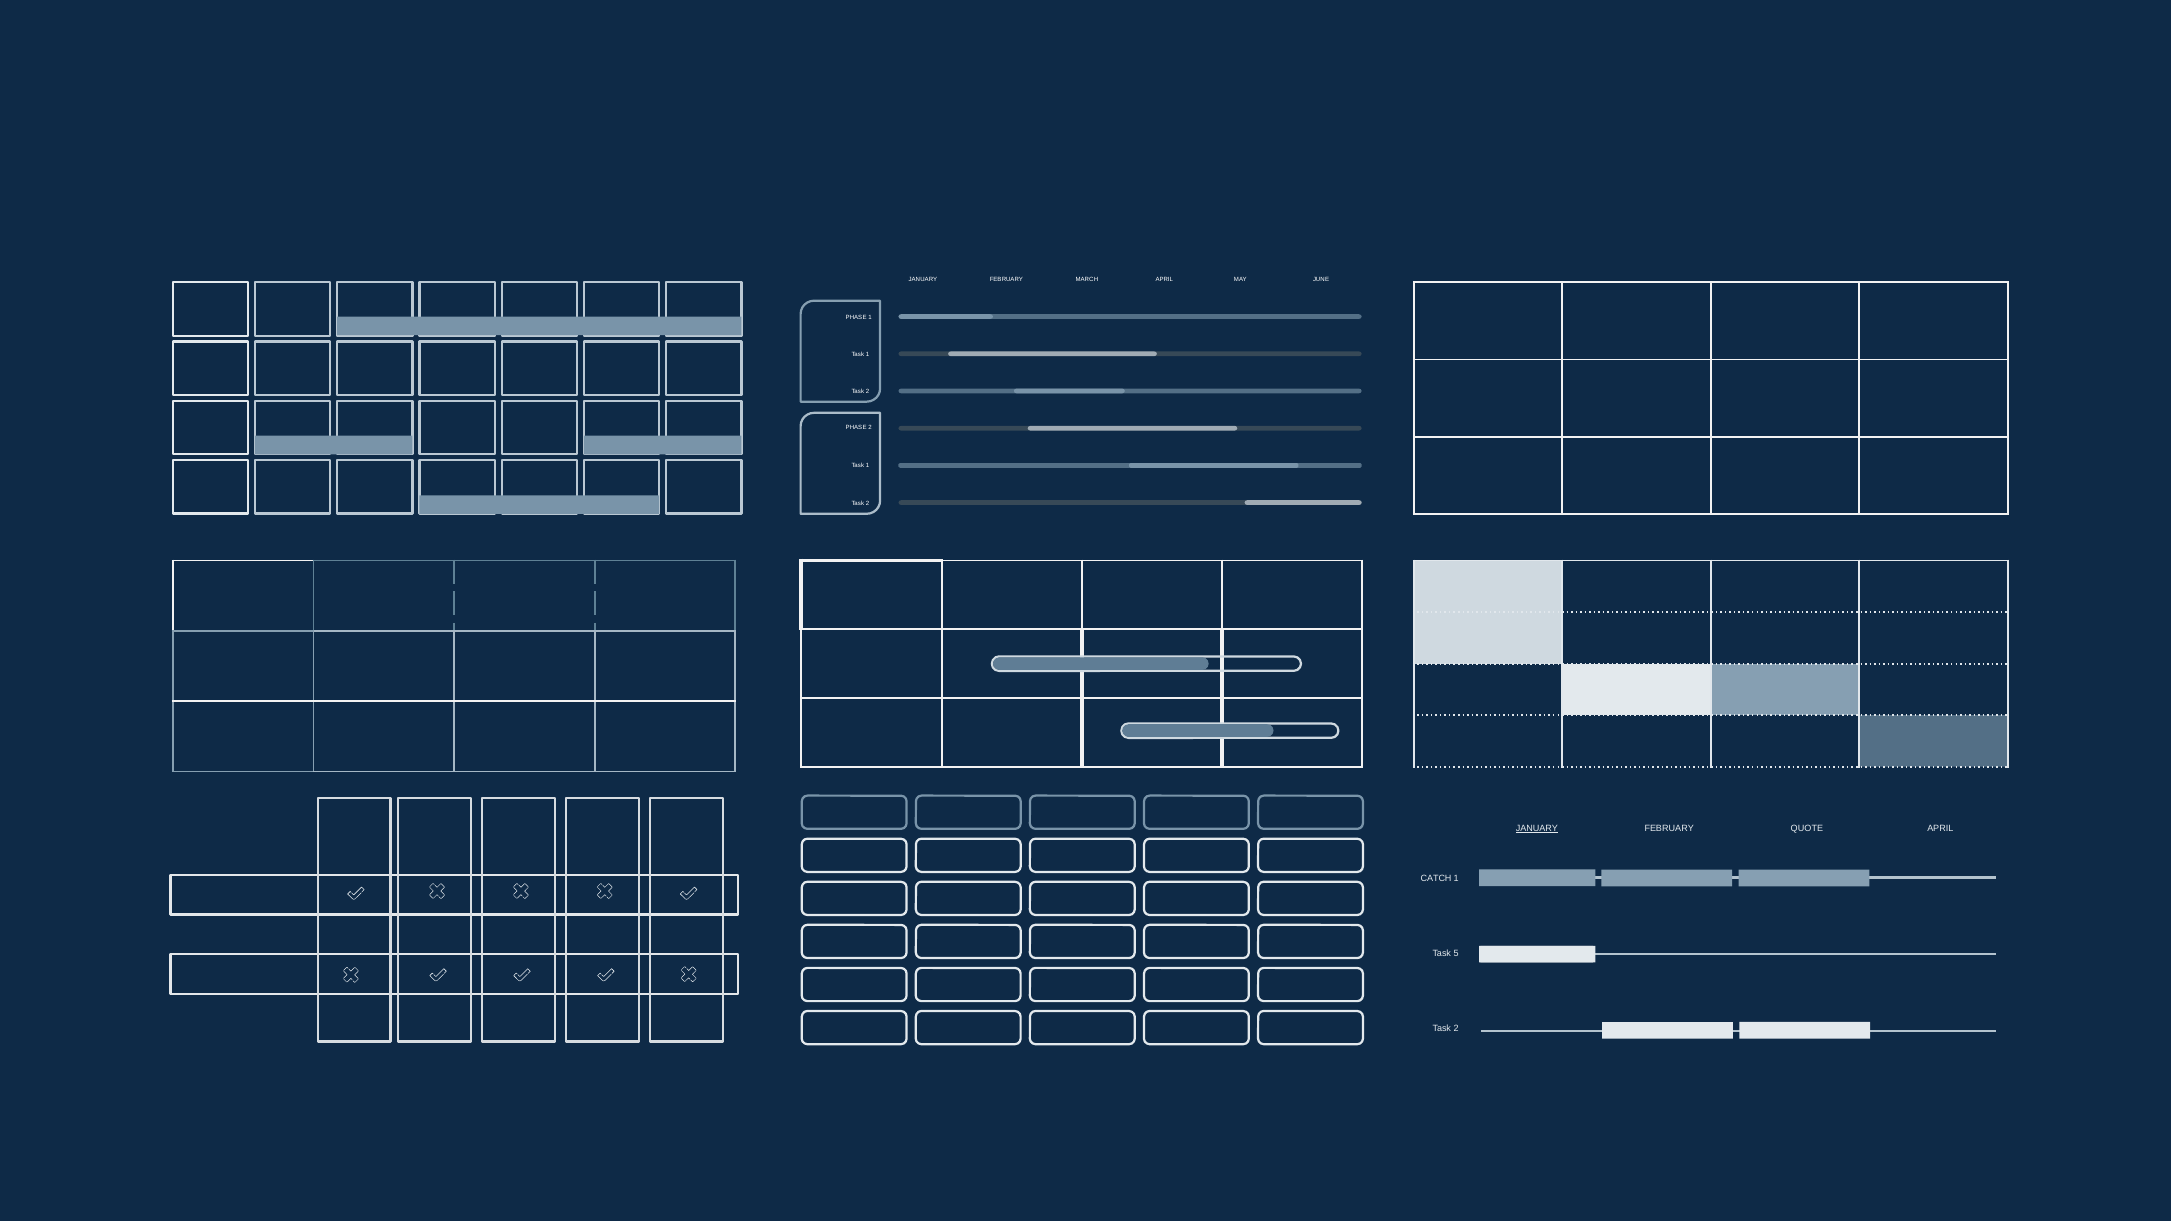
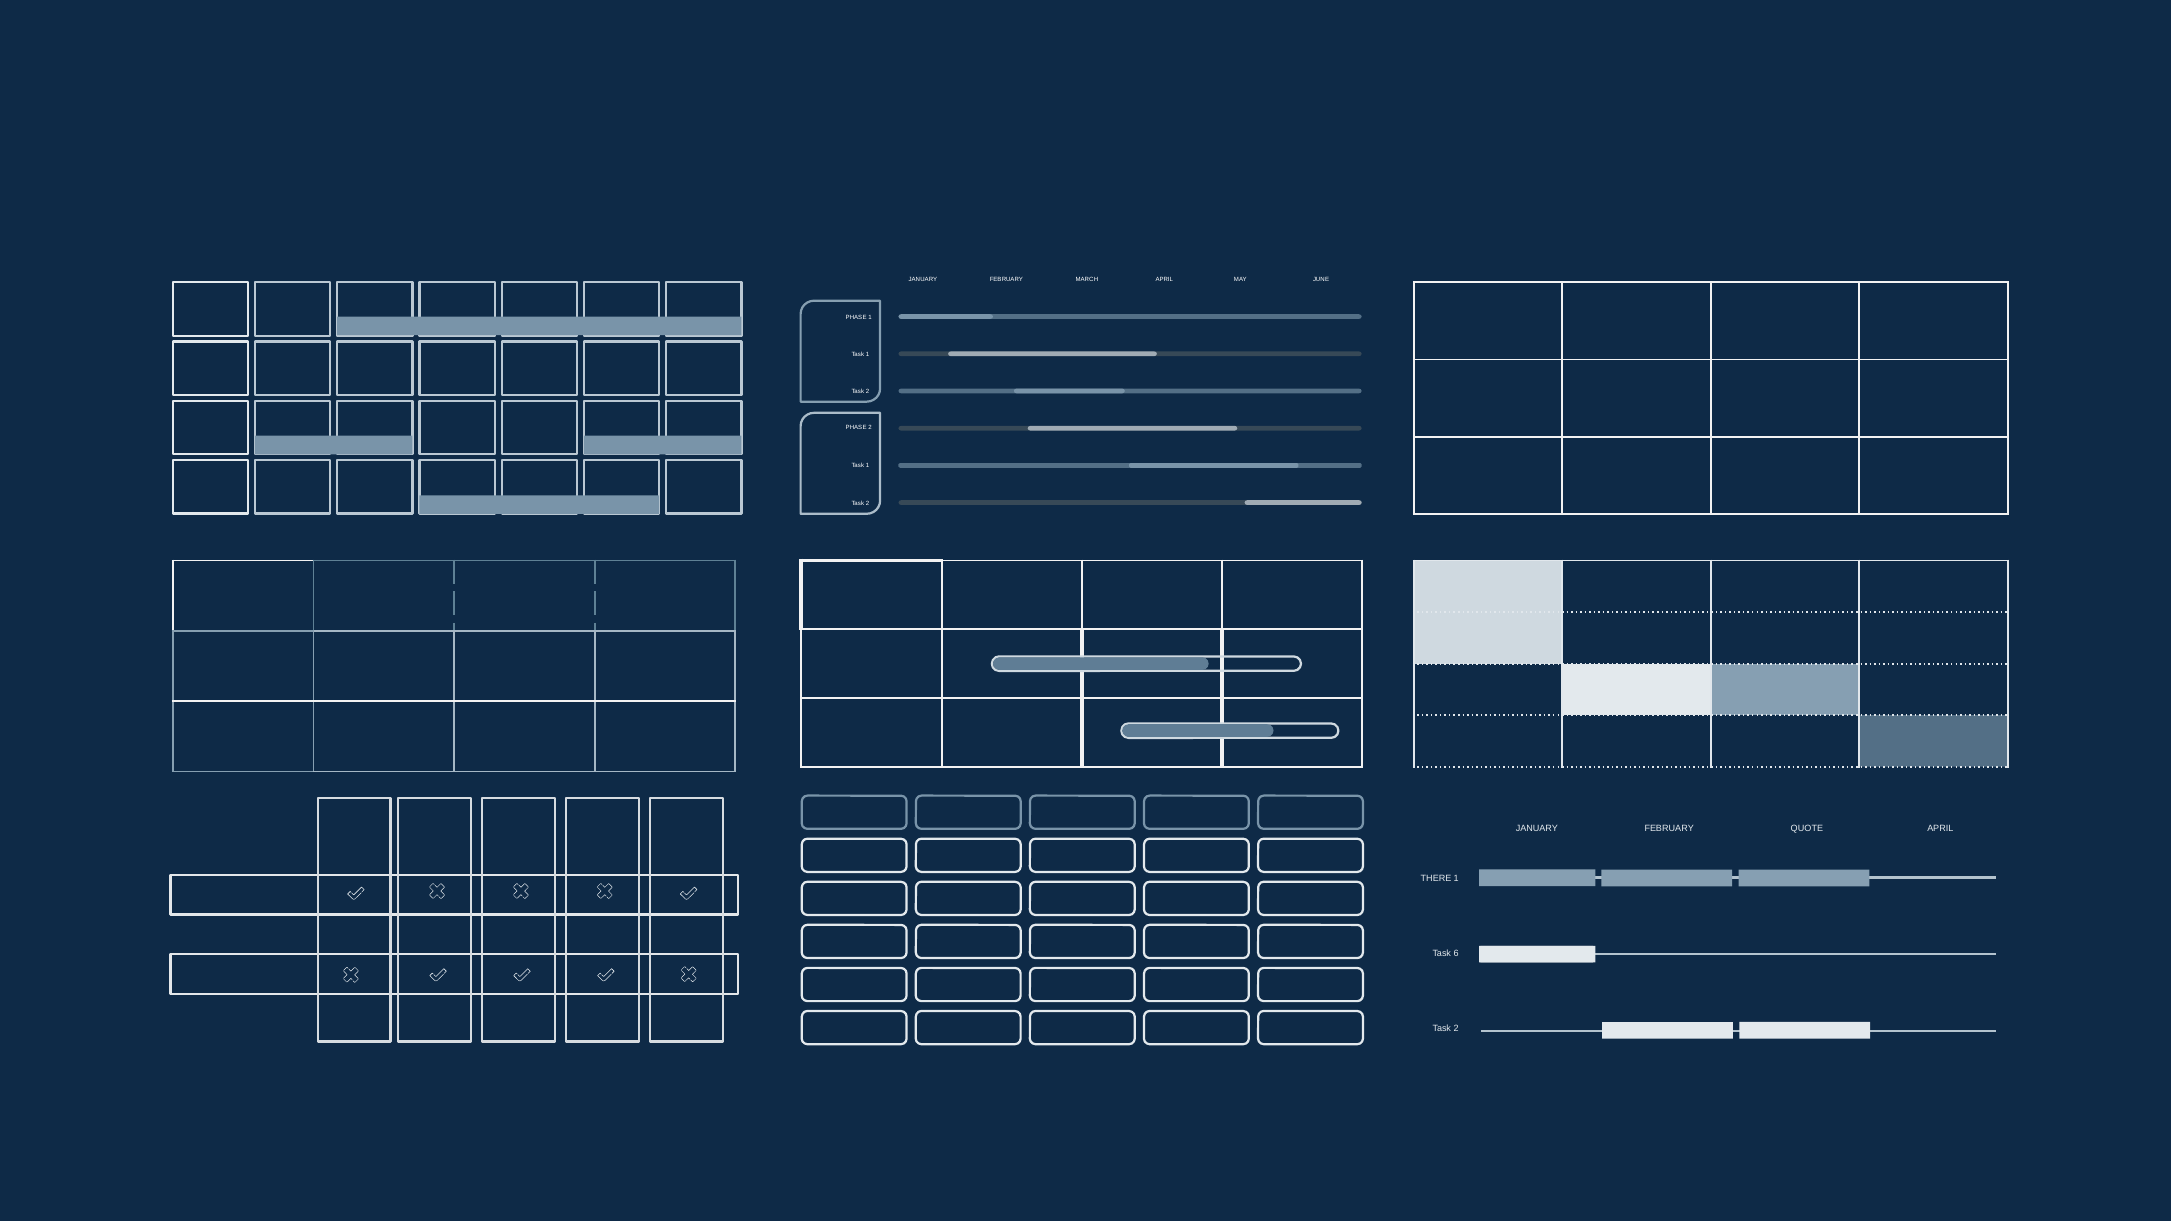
JANUARY underline: present -> none (1537, 828)
CATCH: CATCH -> THERE (1436, 878)
5: 5 -> 6 (1456, 953)
